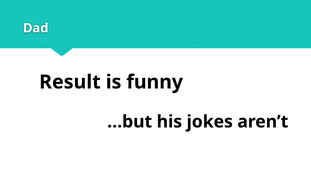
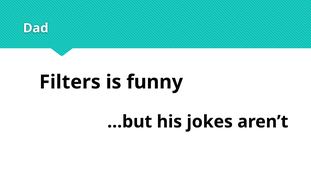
Result: Result -> Filters (70, 82)
